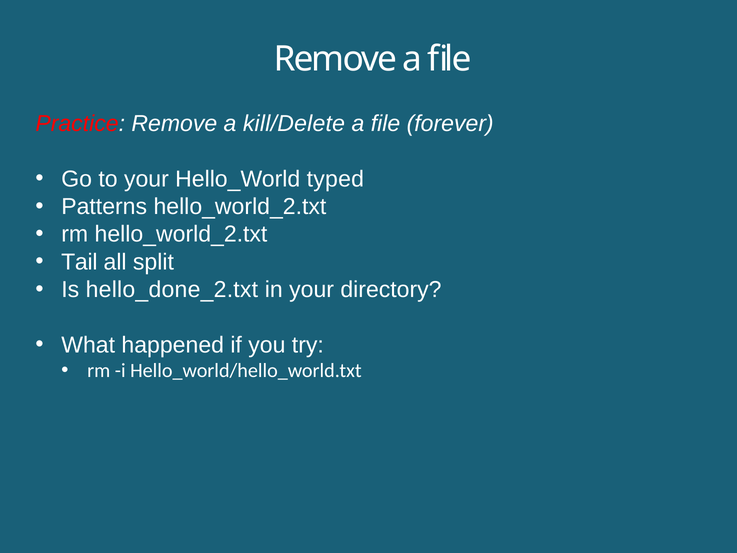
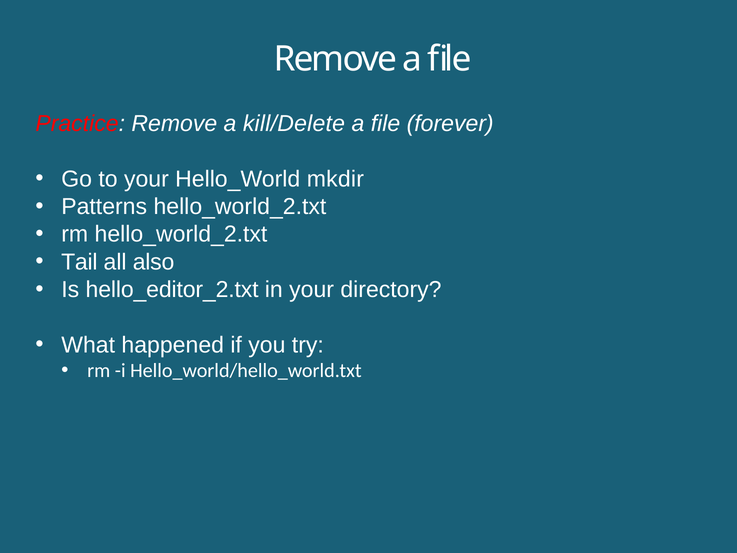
typed: typed -> mkdir (335, 179)
split: split -> also (154, 262)
hello_done_2.txt: hello_done_2.txt -> hello_editor_2.txt (172, 290)
